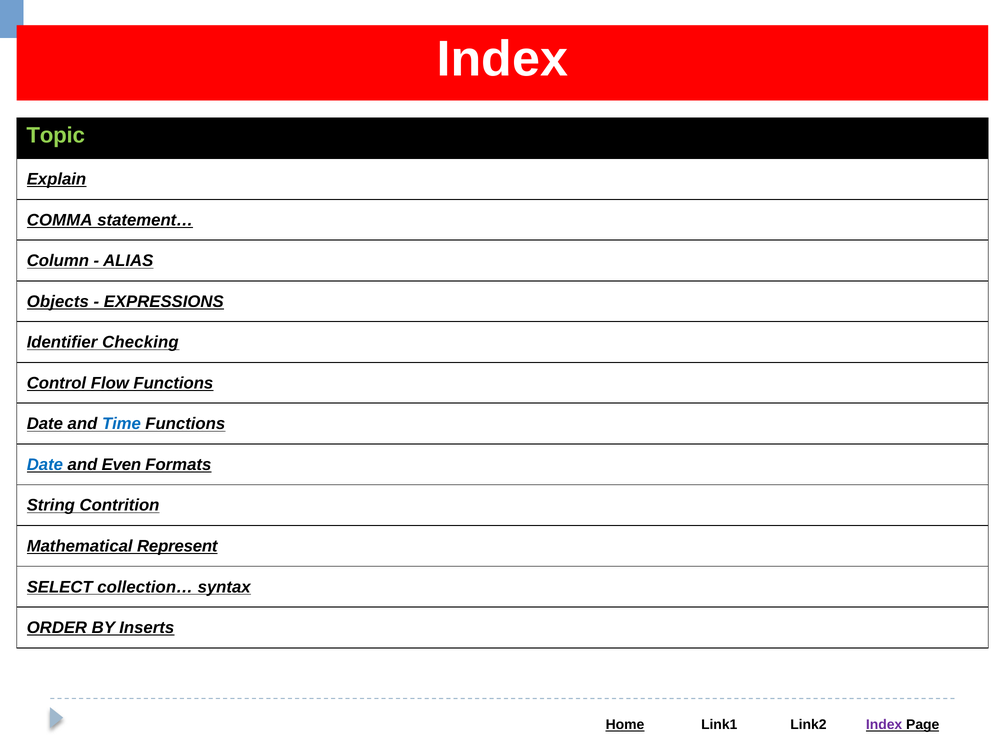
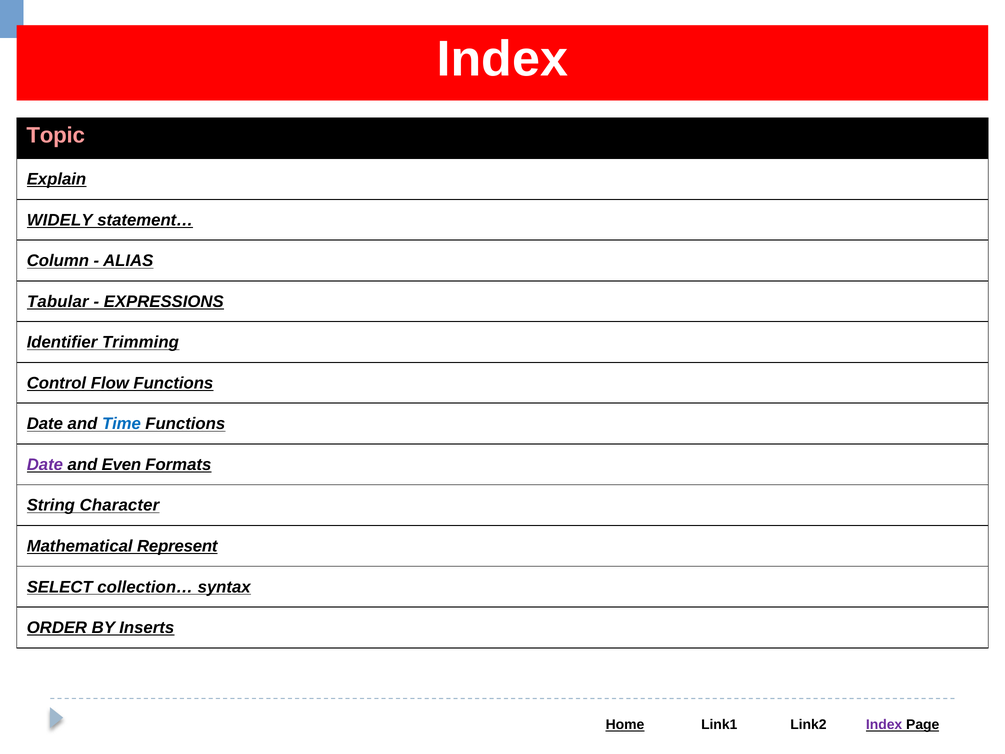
Topic colour: light green -> pink (56, 136)
COMMA: COMMA -> WIDELY (60, 220)
Objects: Objects -> Tabular (58, 302)
Checking: Checking -> Trimming (140, 342)
Date colour: blue -> purple (45, 465)
Contrition: Contrition -> Character (119, 505)
